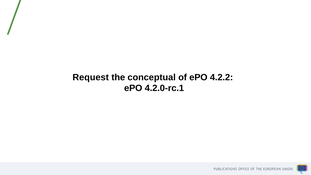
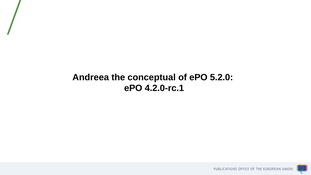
Request: Request -> Andreea (91, 77)
4.2.2: 4.2.2 -> 5.2.0 (222, 77)
